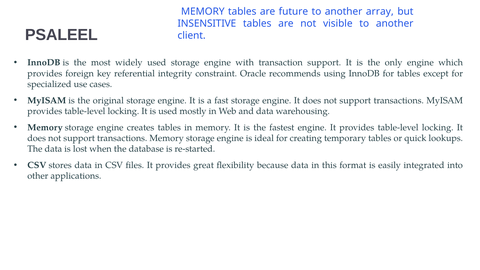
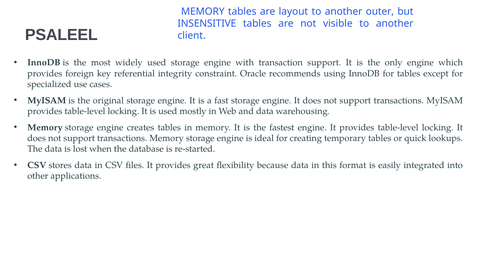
future: future -> layout (293, 11)
array: array -> outer (380, 11)
